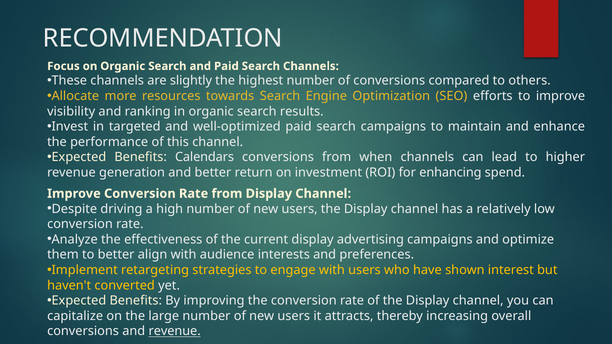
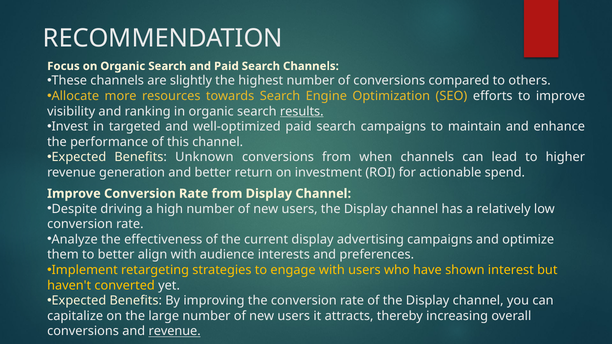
results underline: none -> present (302, 111)
Calendars: Calendars -> Unknown (204, 157)
enhancing: enhancing -> actionable (450, 173)
